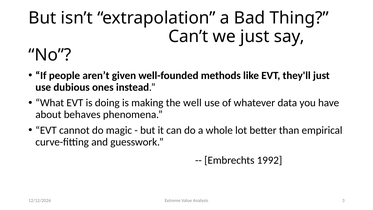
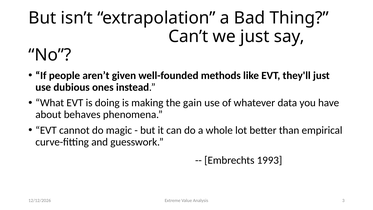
well: well -> gain (192, 103)
1992: 1992 -> 1993 (270, 160)
